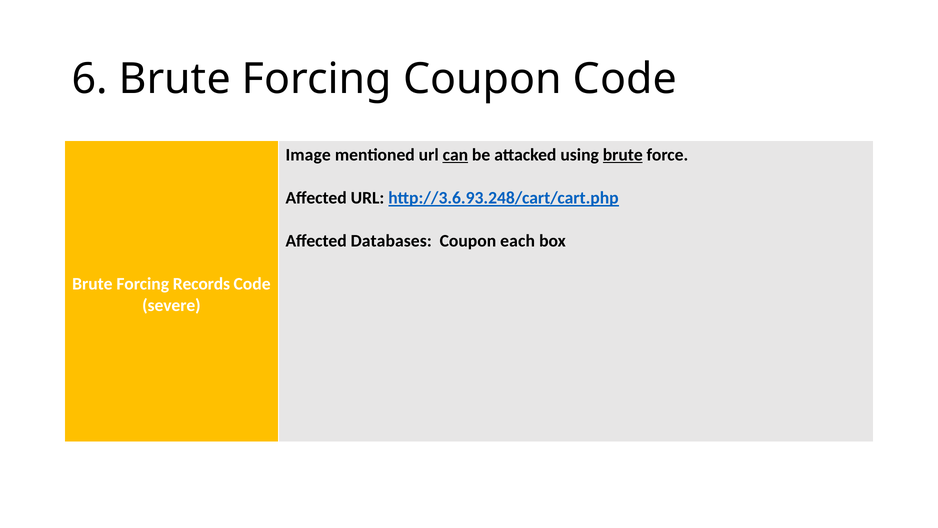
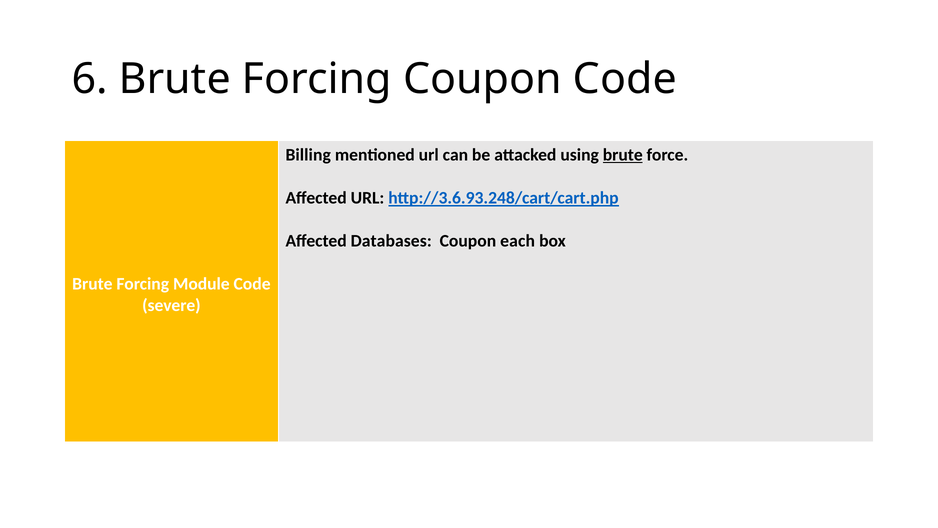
Image: Image -> Billing (308, 155)
can underline: present -> none (455, 155)
Records: Records -> Module (201, 284)
